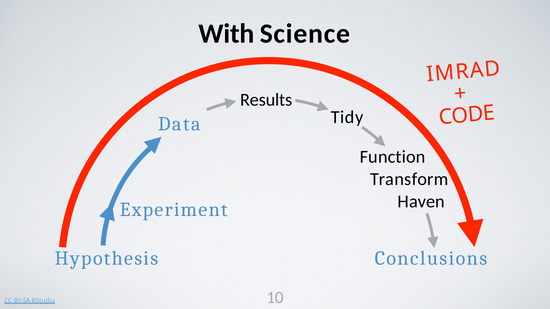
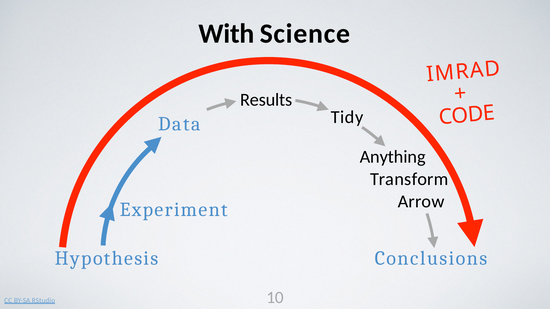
Function: Function -> Anything (393, 157)
Haven: Haven -> Arrow (421, 202)
